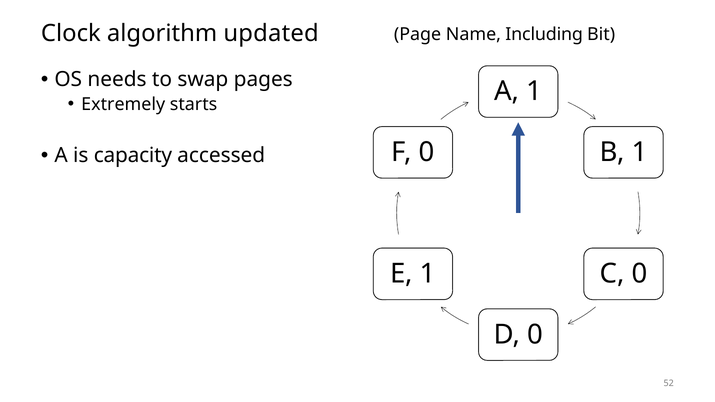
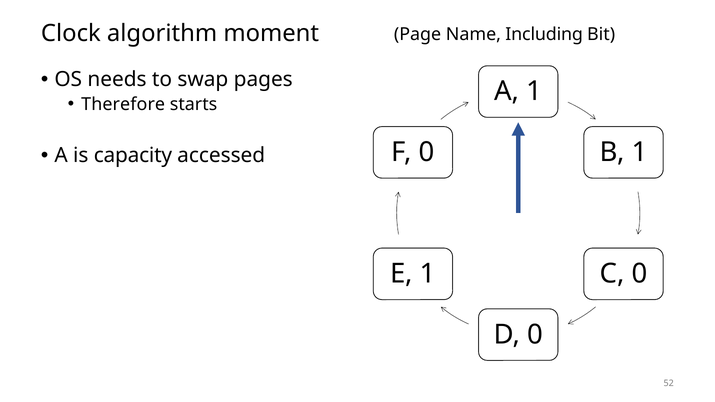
updated: updated -> moment (271, 33)
Extremely: Extremely -> Therefore (123, 104)
